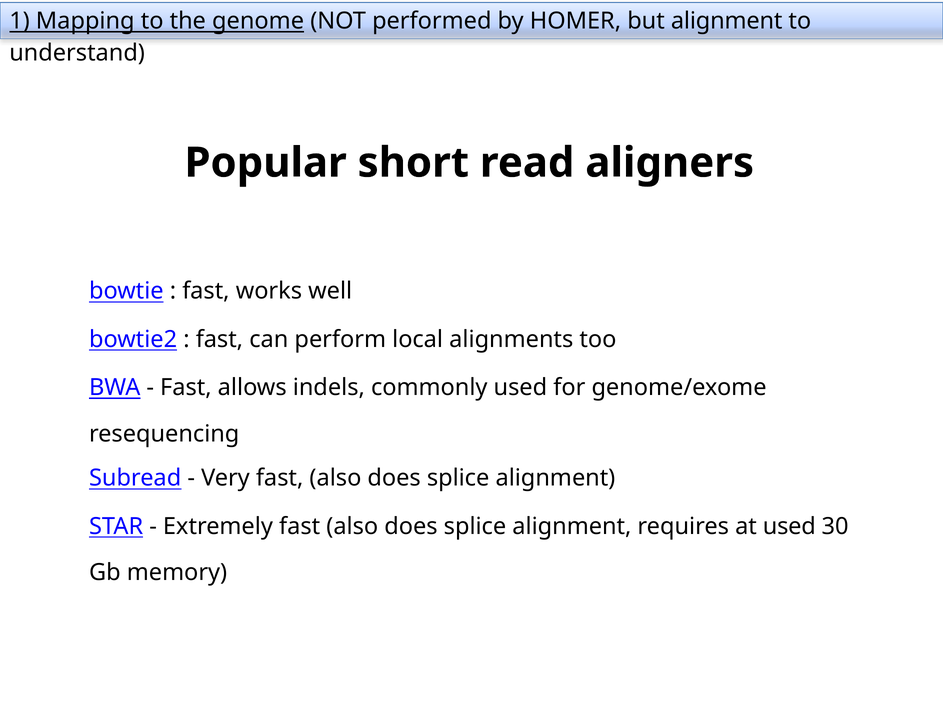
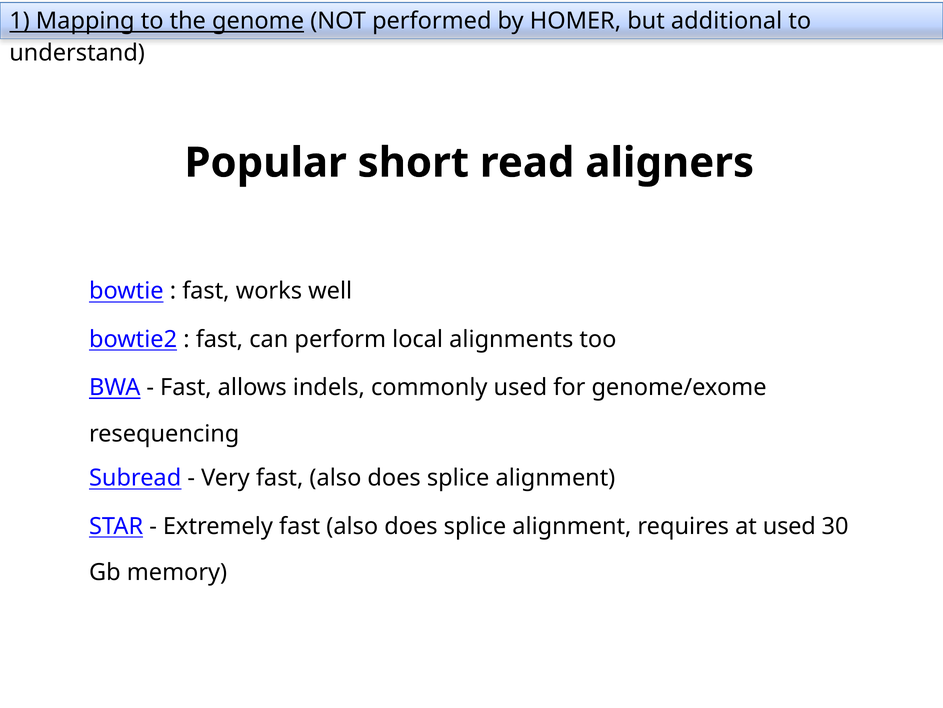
but alignment: alignment -> additional (727, 21)
